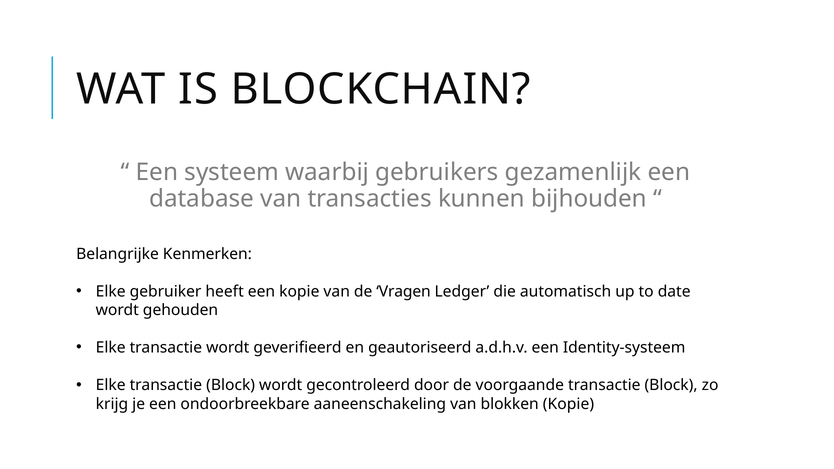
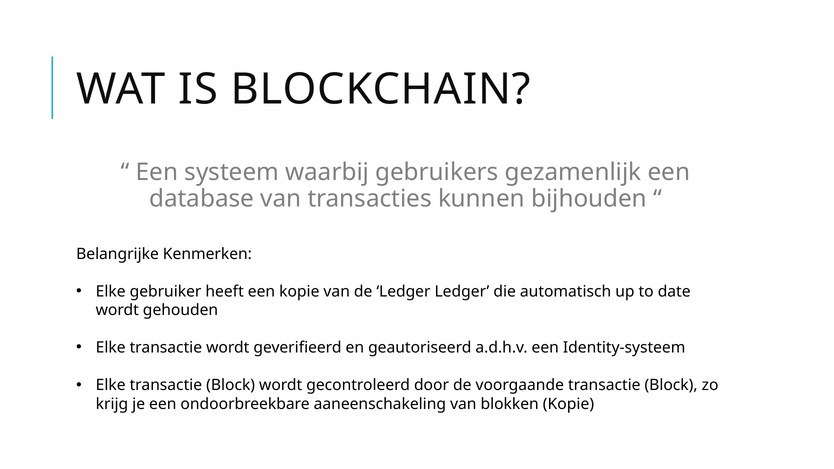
de Vragen: Vragen -> Ledger (403, 291)
